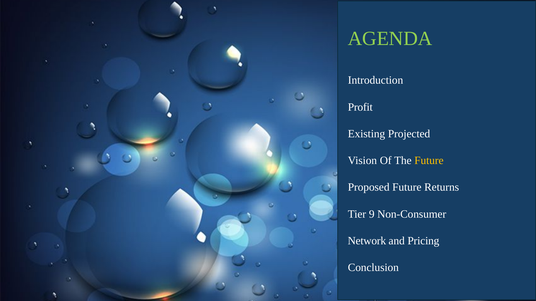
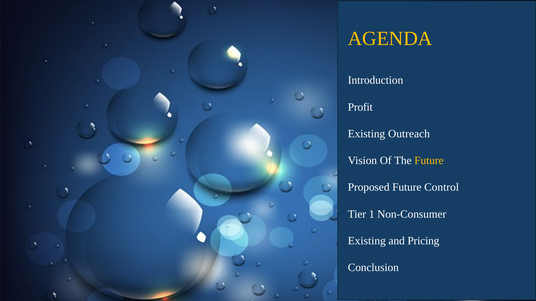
AGENDA colour: light green -> yellow (390, 39)
Projected: Projected -> Outreach (409, 134)
Returns: Returns -> Control (442, 188)
9: 9 -> 1 (372, 214)
Network: Network -> Existing (367, 241)
